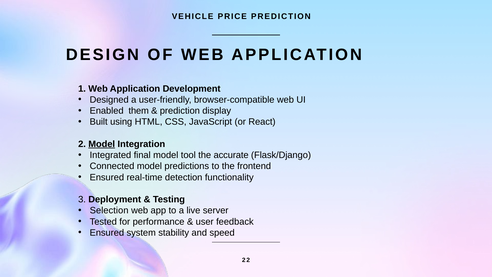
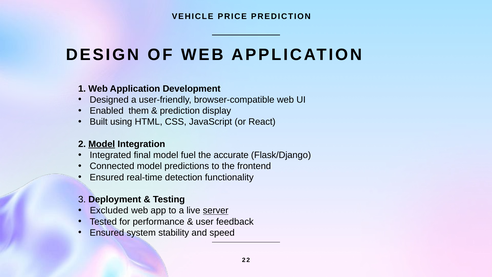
tool: tool -> fuel (188, 155)
Selection: Selection -> Excluded (109, 210)
server underline: none -> present (216, 210)
